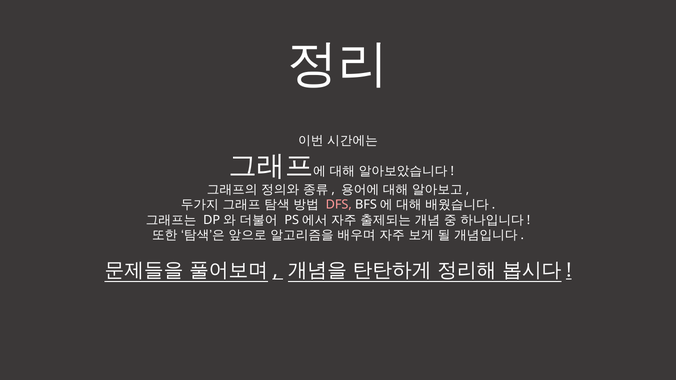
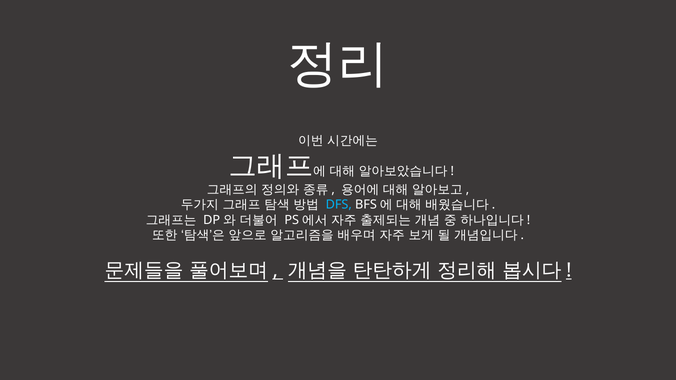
DFS colour: pink -> light blue (339, 205)
